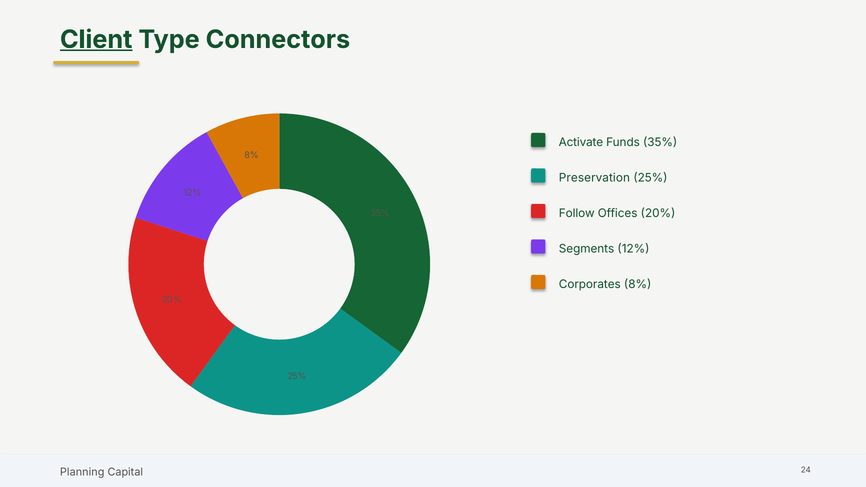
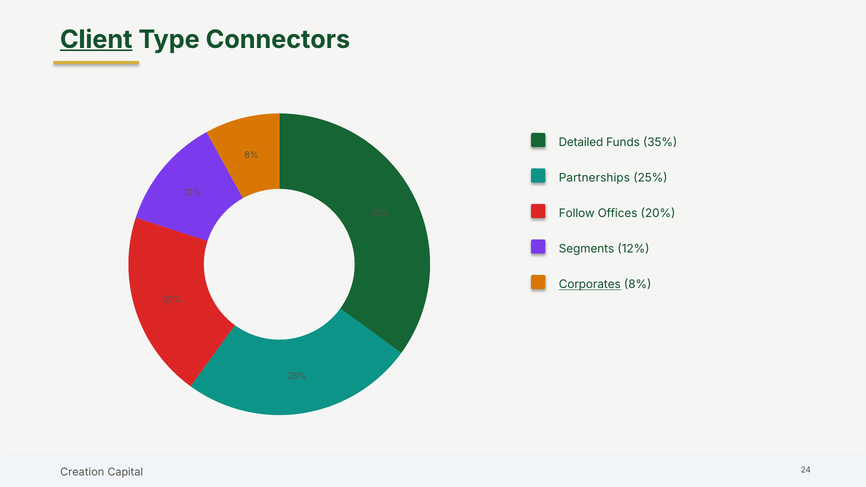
Activate: Activate -> Detailed (581, 143)
Preservation: Preservation -> Partnerships (594, 178)
Corporates underline: none -> present (590, 285)
Planning: Planning -> Creation (82, 472)
